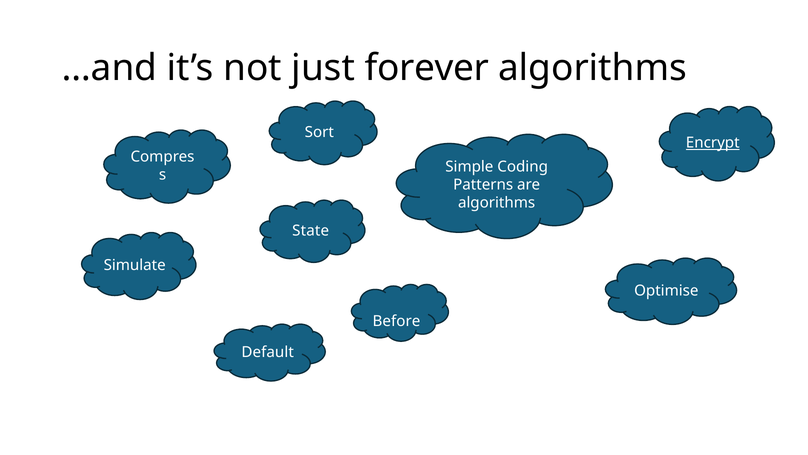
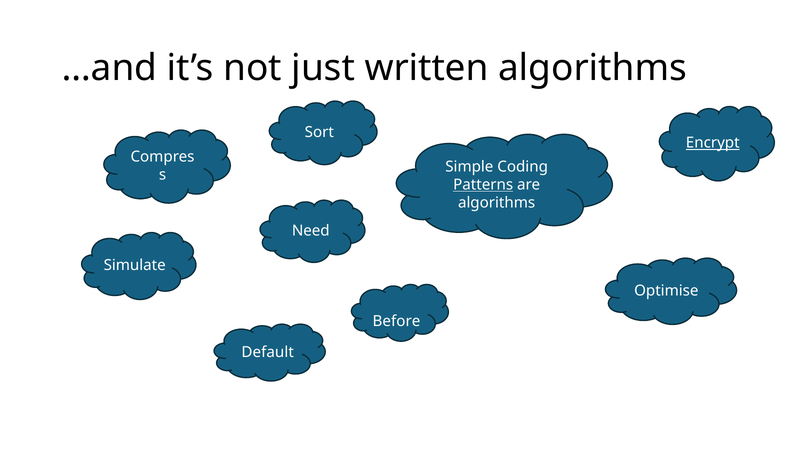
forever: forever -> written (427, 68)
Patterns underline: none -> present (483, 185)
State: State -> Need (311, 230)
